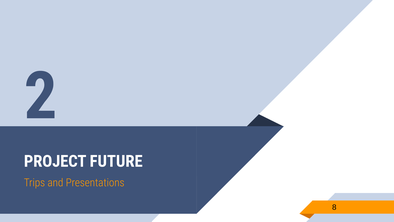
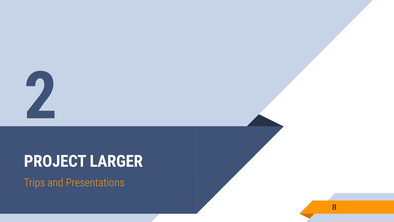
FUTURE: FUTURE -> LARGER (116, 161)
